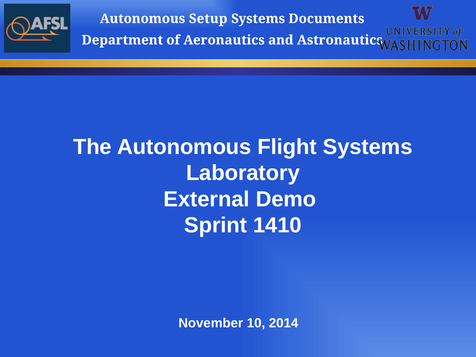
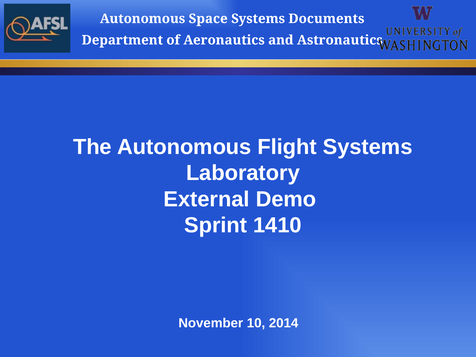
Setup: Setup -> Space (208, 19)
